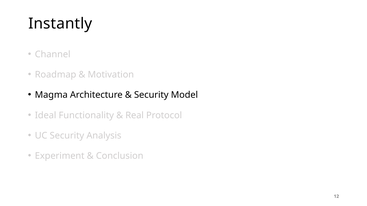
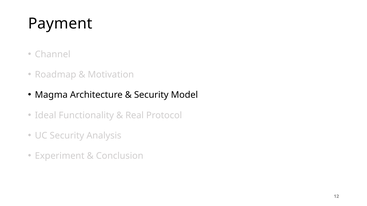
Instantly: Instantly -> Payment (60, 24)
